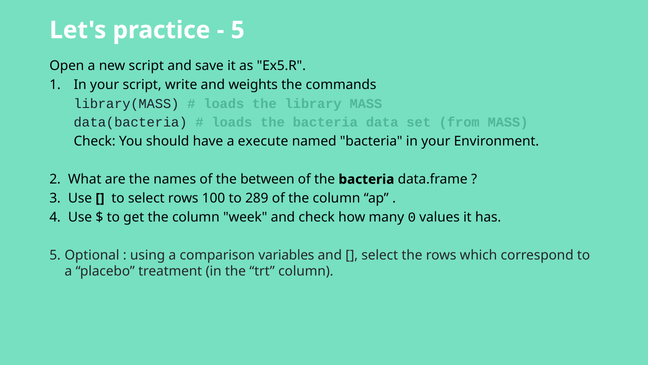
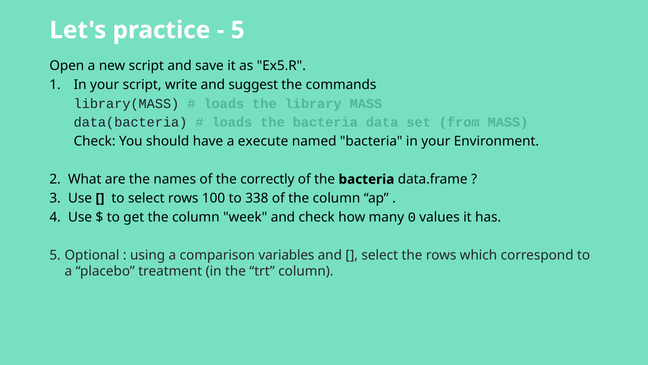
weights: weights -> suggest (253, 85)
between: between -> correctly (267, 179)
289: 289 -> 338 (257, 198)
